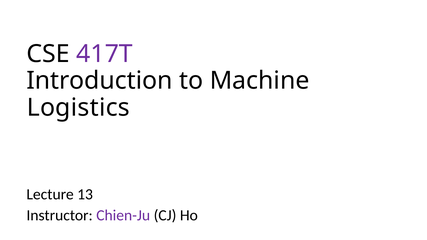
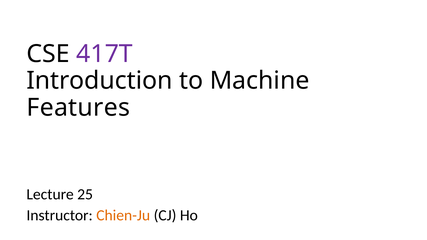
Logistics: Logistics -> Features (78, 108)
13: 13 -> 25 (85, 194)
Chien-Ju colour: purple -> orange (123, 216)
